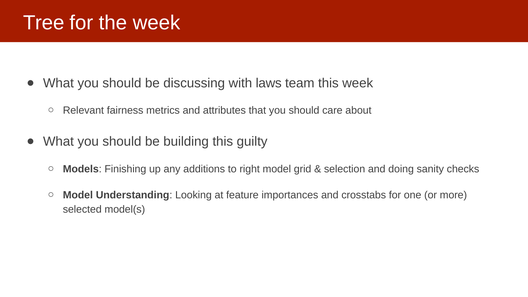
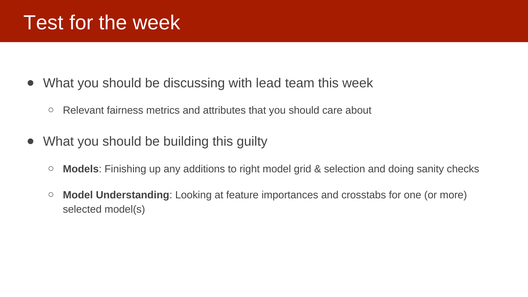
Tree: Tree -> Test (44, 23)
laws: laws -> lead (269, 83)
